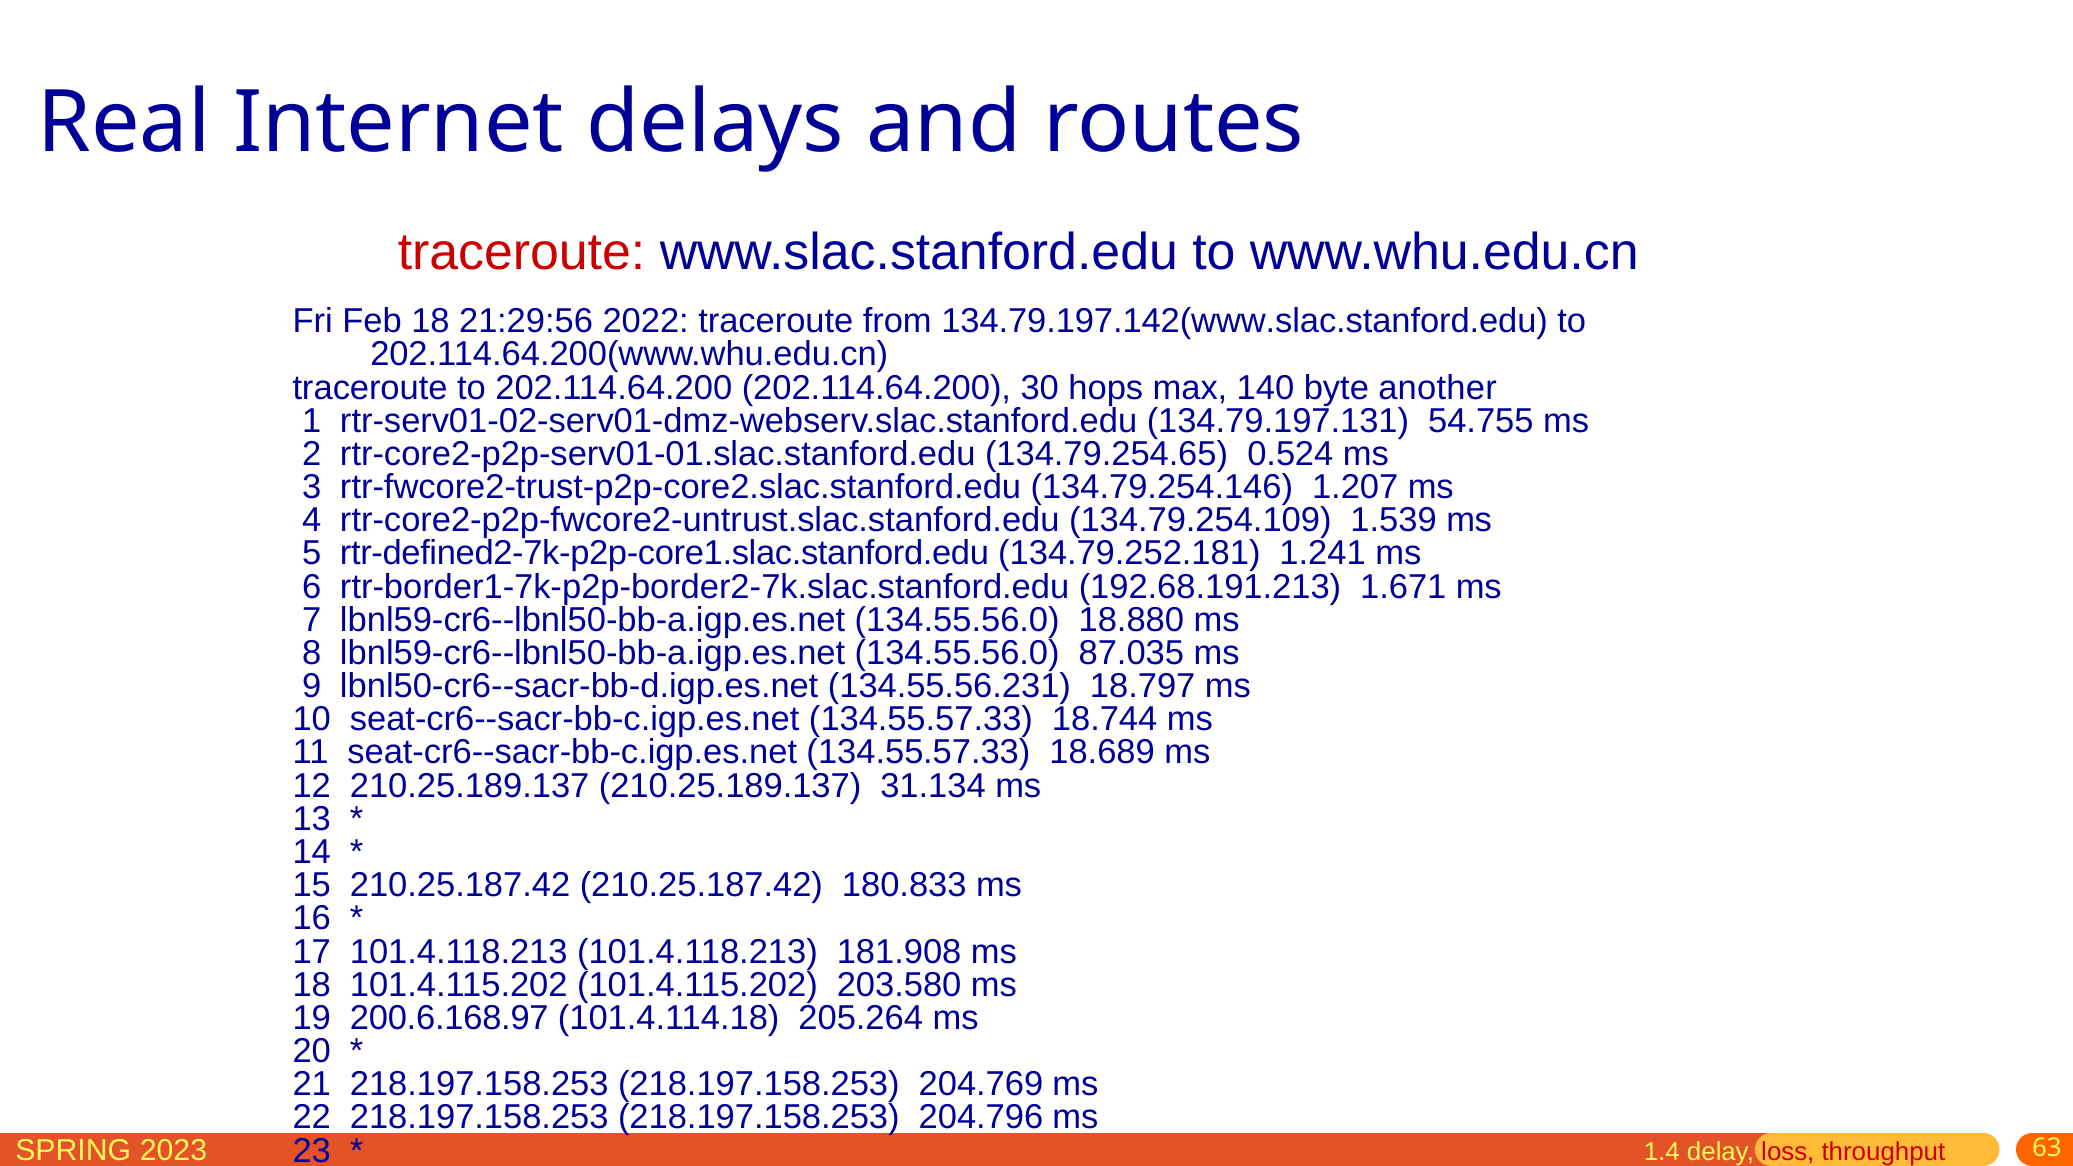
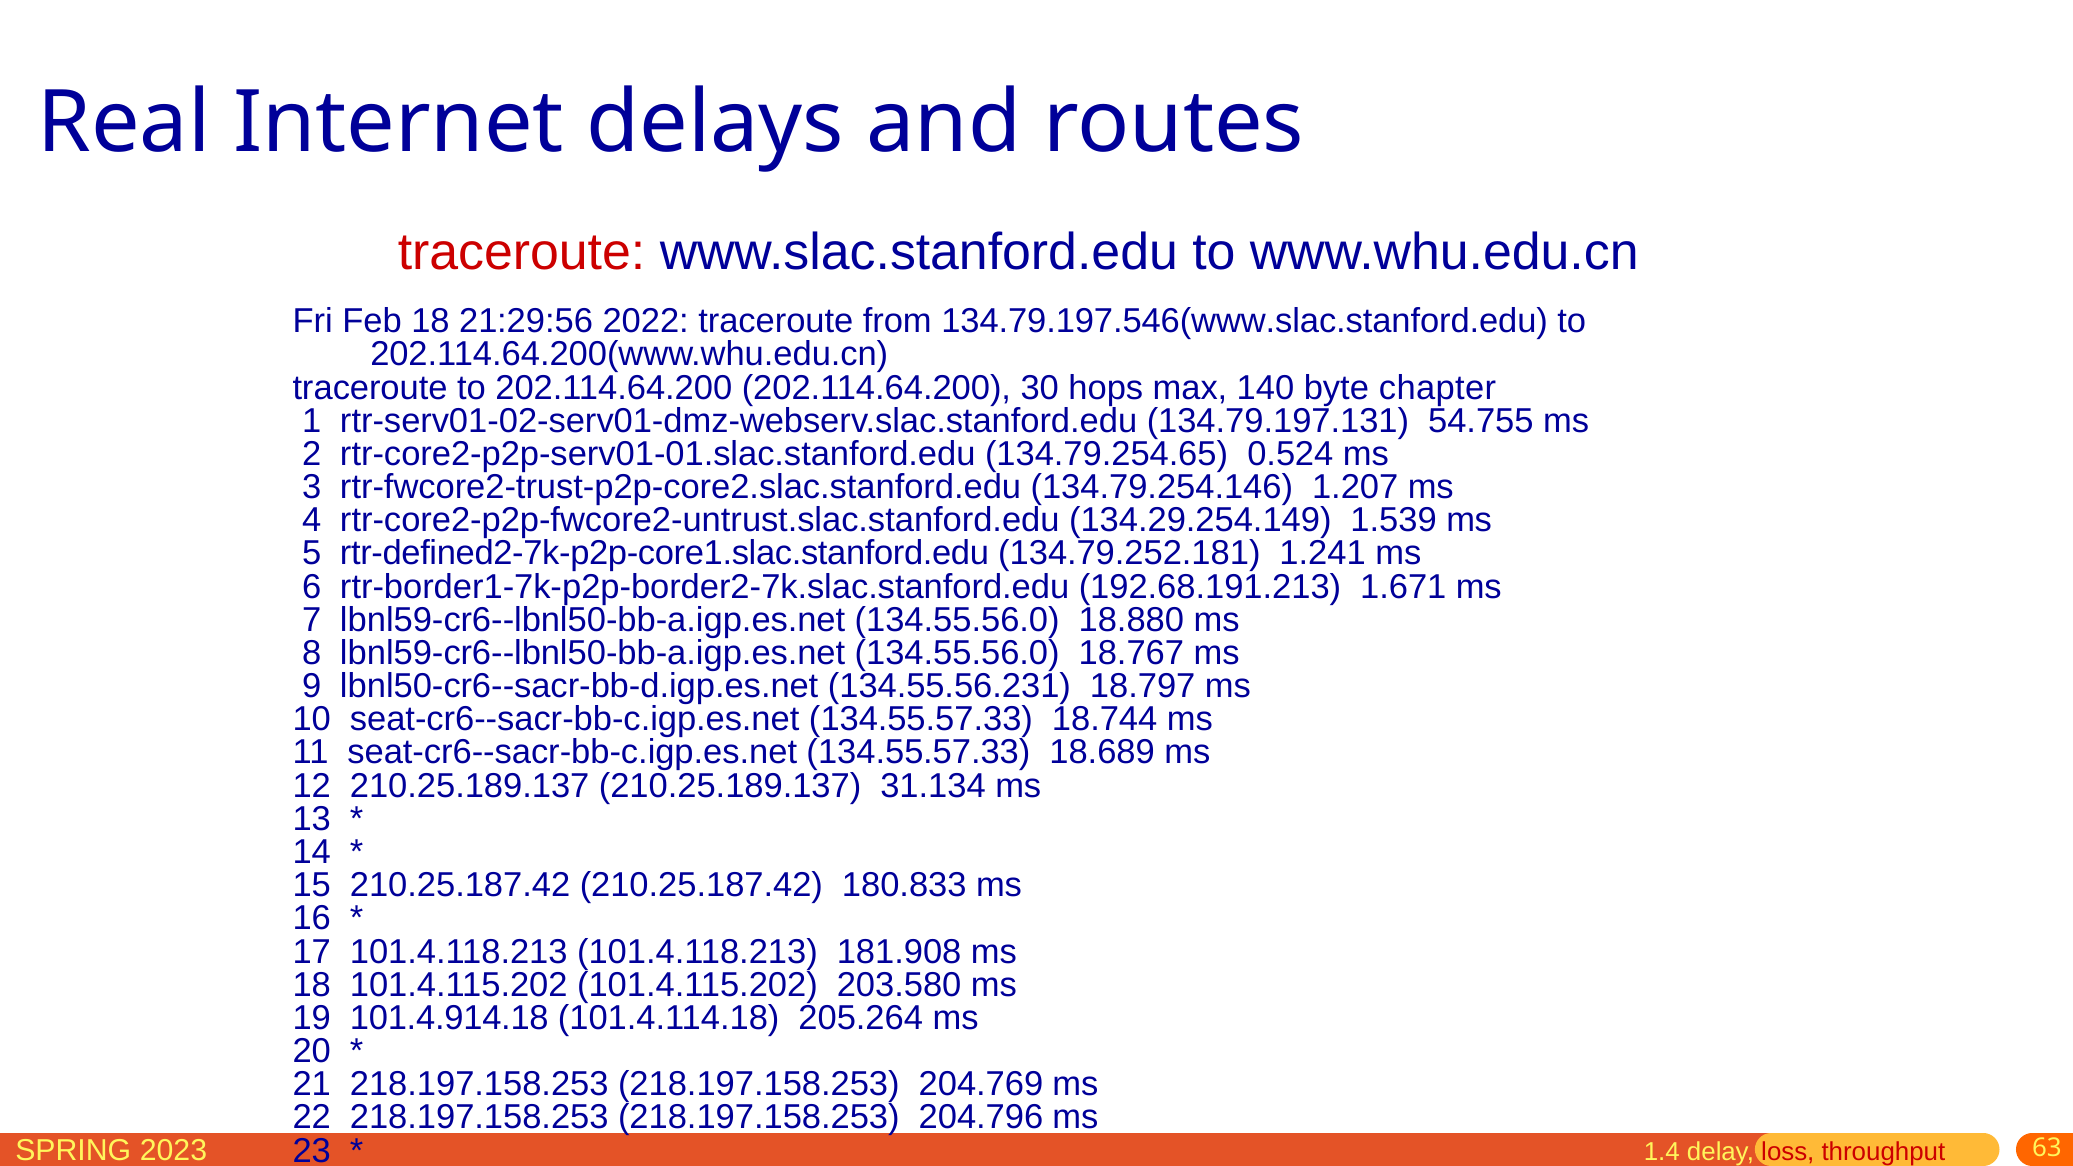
134.79.197.142(www.slac.stanford.edu: 134.79.197.142(www.slac.stanford.edu -> 134.79.197.546(www.slac.stanford.edu (1245, 321)
another: another -> chapter (1437, 388)
134.79.254.109: 134.79.254.109 -> 134.29.254.149 (1200, 520)
87.035: 87.035 -> 18.767 (1131, 653)
200.6.168.97: 200.6.168.97 -> 101.4.914.18 (449, 1018)
